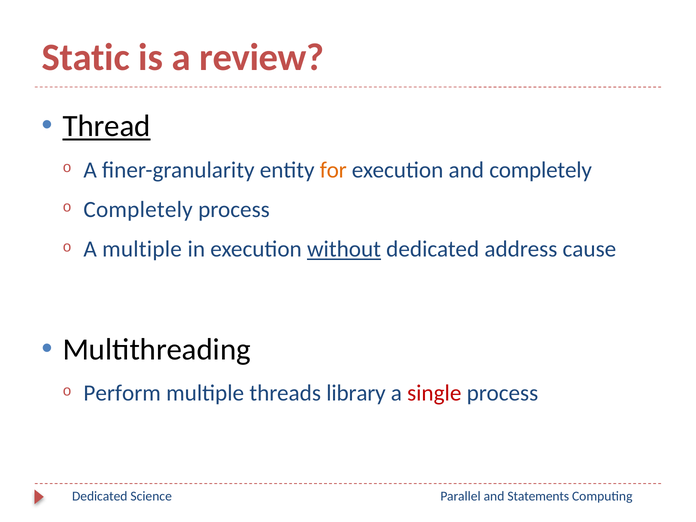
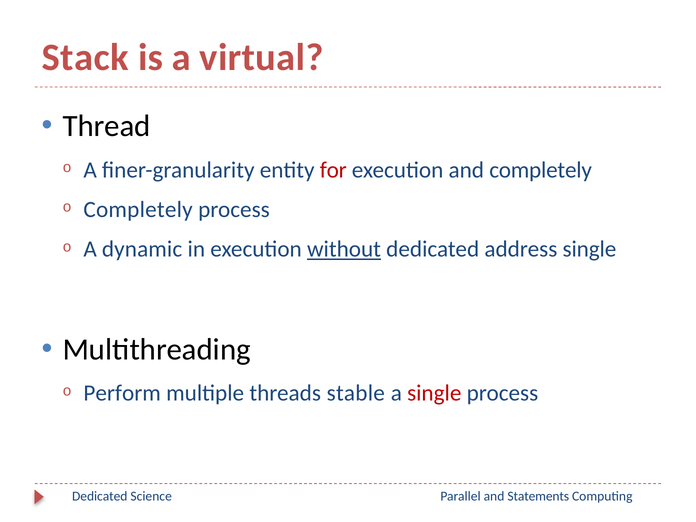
Static: Static -> Stack (85, 57)
review: review -> virtual (261, 57)
Thread underline: present -> none (107, 126)
for colour: orange -> red (333, 170)
A multiple: multiple -> dynamic (142, 249)
address cause: cause -> single (589, 249)
library: library -> stable (356, 393)
